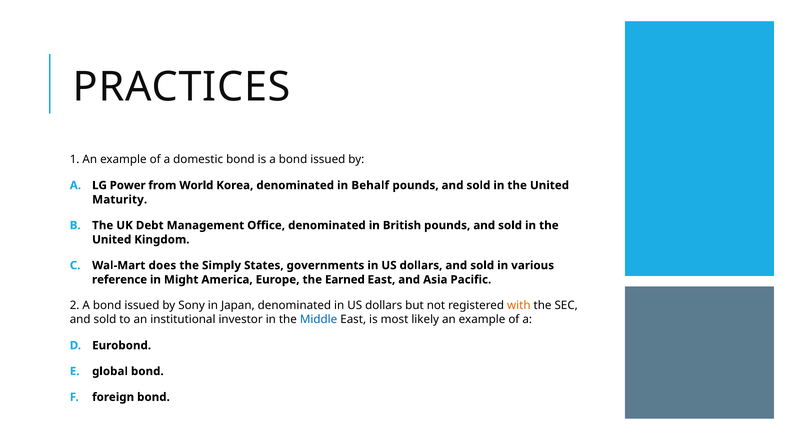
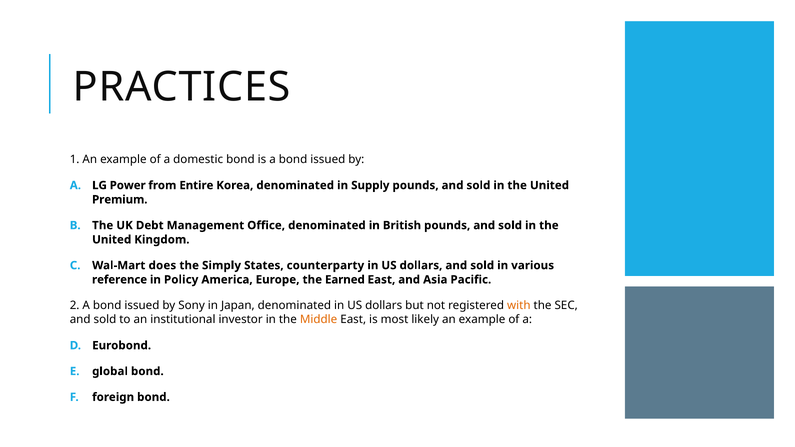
World: World -> Entire (196, 185)
Behalf: Behalf -> Supply (370, 185)
Maturity: Maturity -> Premium (120, 200)
governments: governments -> counterparty (325, 266)
Might: Might -> Policy (181, 280)
Middle colour: blue -> orange (319, 320)
